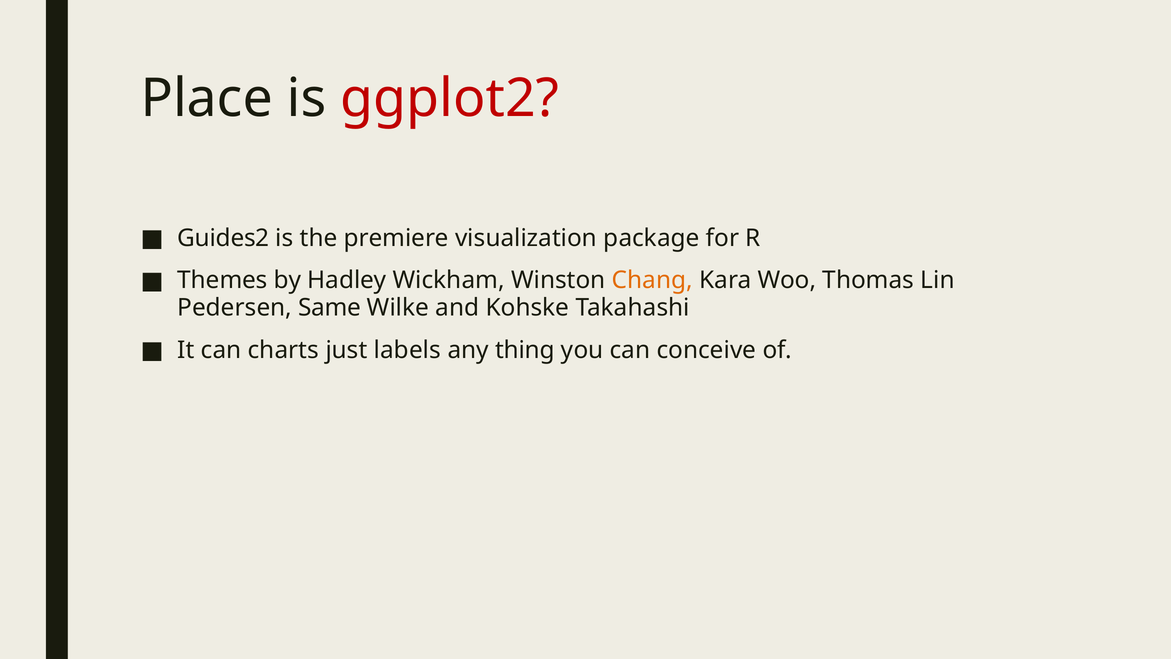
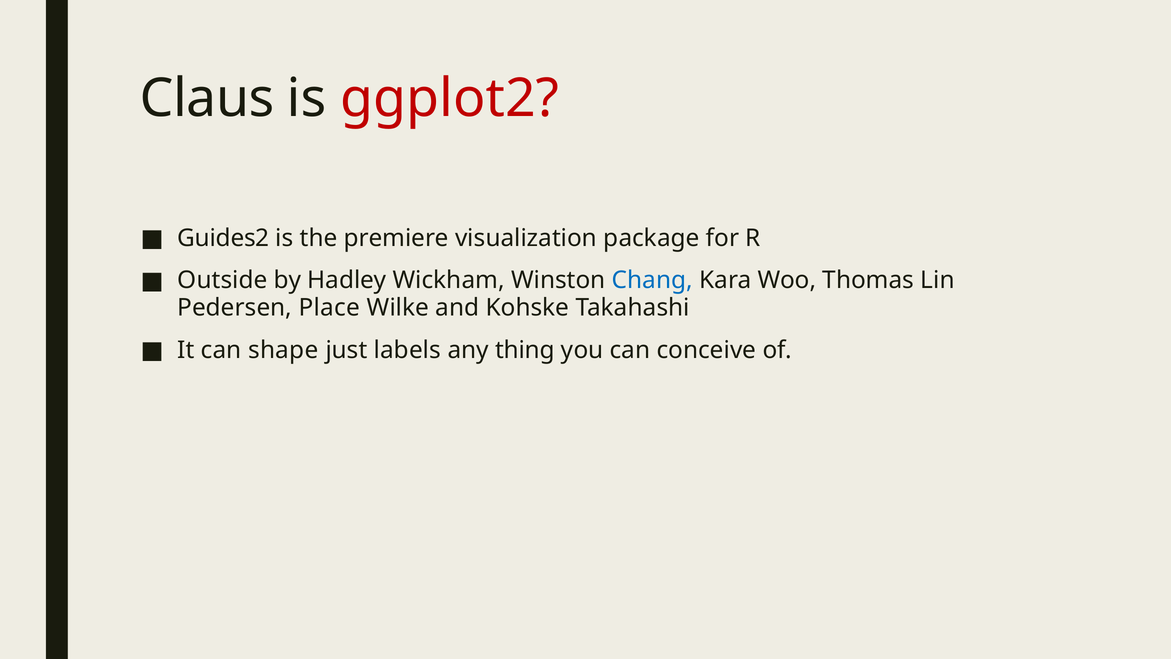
Place: Place -> Claus (207, 98)
Themes: Themes -> Outside (222, 280)
Chang colour: orange -> blue (652, 280)
Same: Same -> Place (329, 308)
charts: charts -> shape (283, 350)
